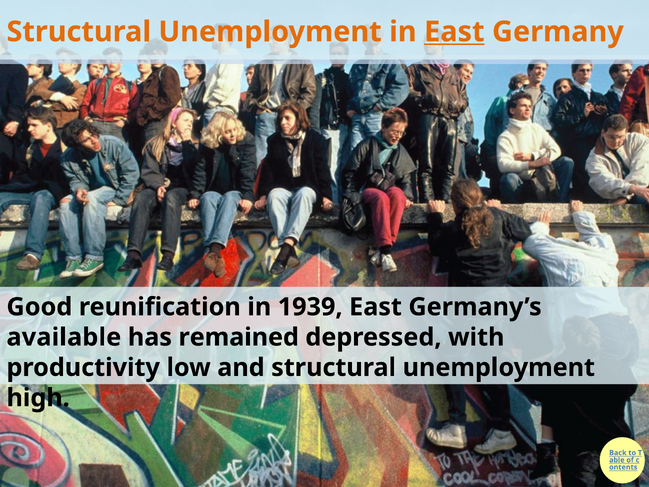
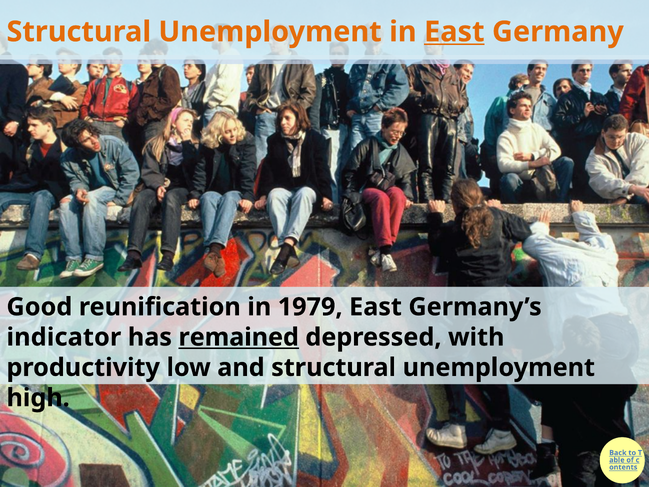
1939: 1939 -> 1979 (310, 307)
available: available -> indicator (64, 337)
remained underline: none -> present (239, 337)
